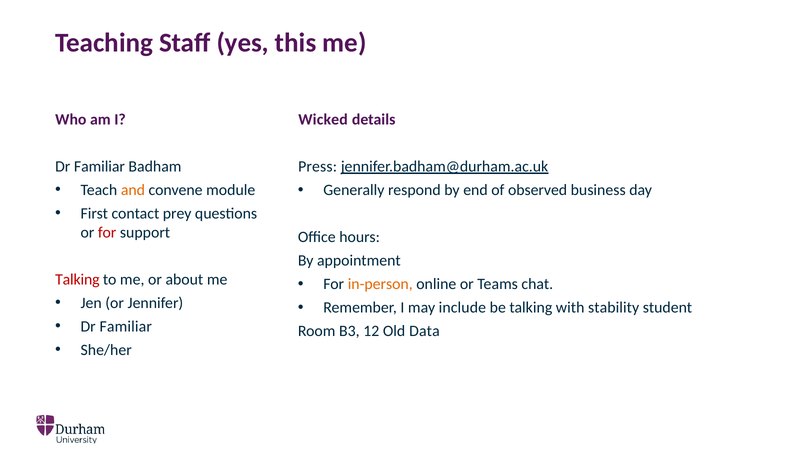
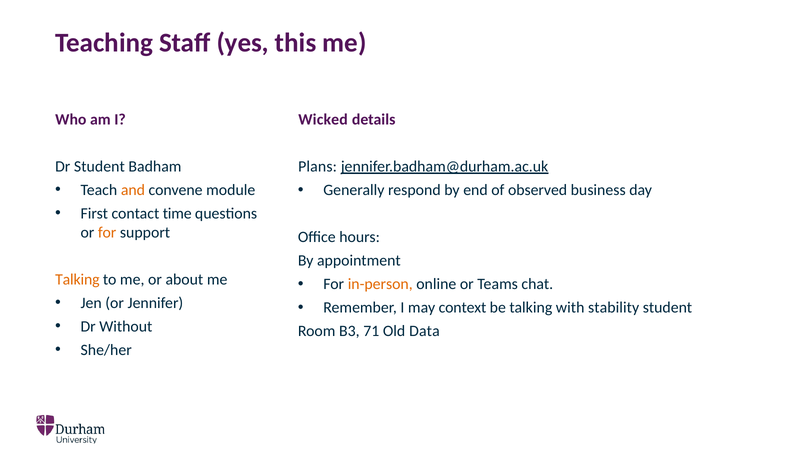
Familiar: Familiar -> Student (99, 166)
Press: Press -> Plans (318, 166)
prey: prey -> time (177, 213)
for colour: red -> orange (107, 232)
Talking colour: red -> orange (77, 279)
include: include -> context (462, 308)
Familiar: Familiar -> Without (126, 326)
12: 12 -> 71 (371, 331)
